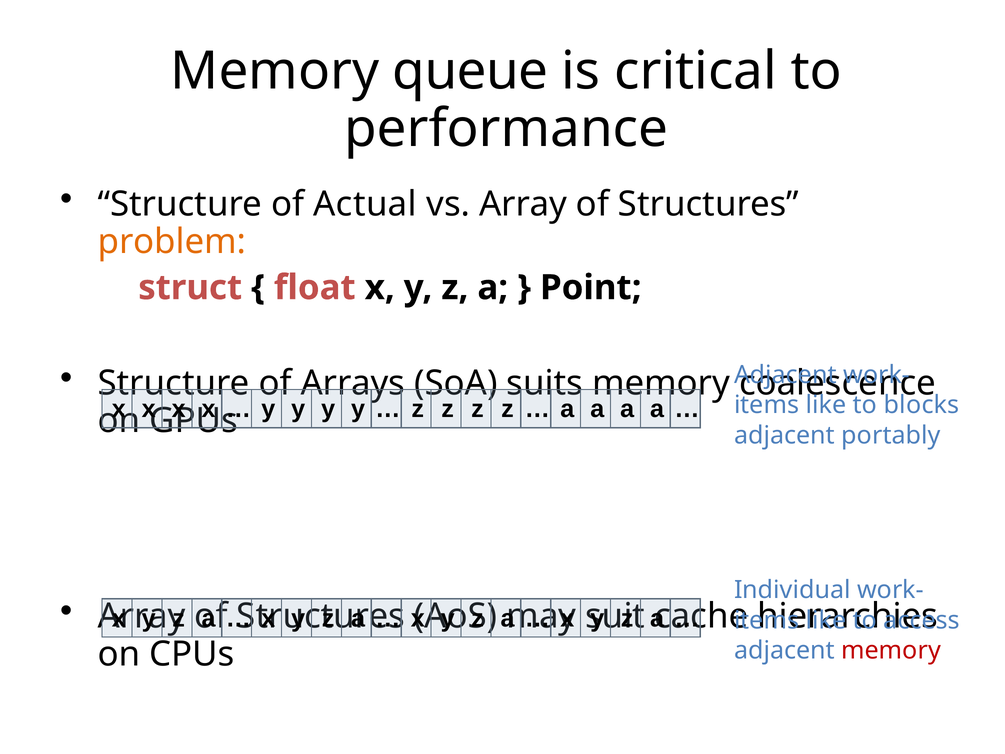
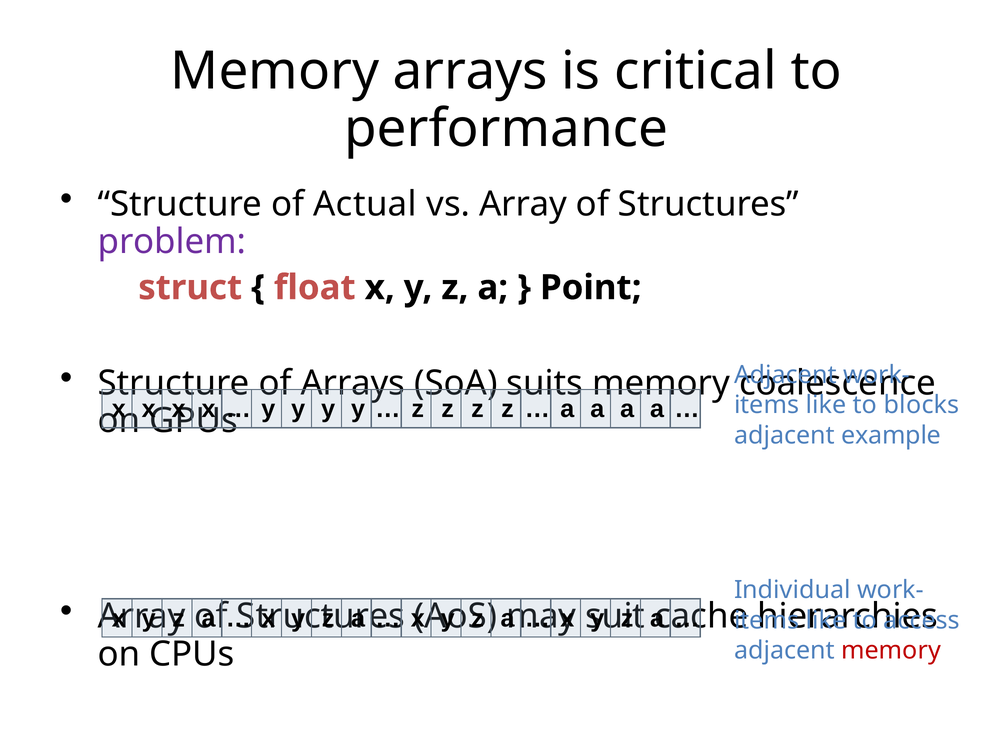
Memory queue: queue -> arrays (470, 71)
problem colour: orange -> purple (172, 242)
portably: portably -> example (891, 435)
